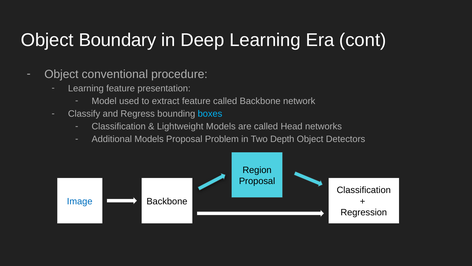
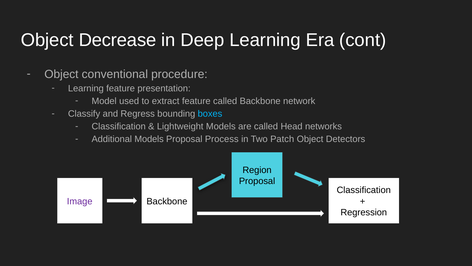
Boundary: Boundary -> Decrease (118, 40)
Problem: Problem -> Process (222, 139)
Depth: Depth -> Patch (282, 139)
Image colour: blue -> purple (80, 201)
